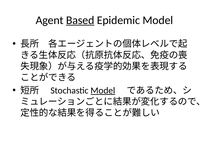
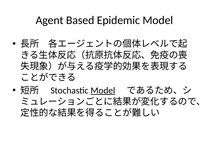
Based underline: present -> none (80, 20)
